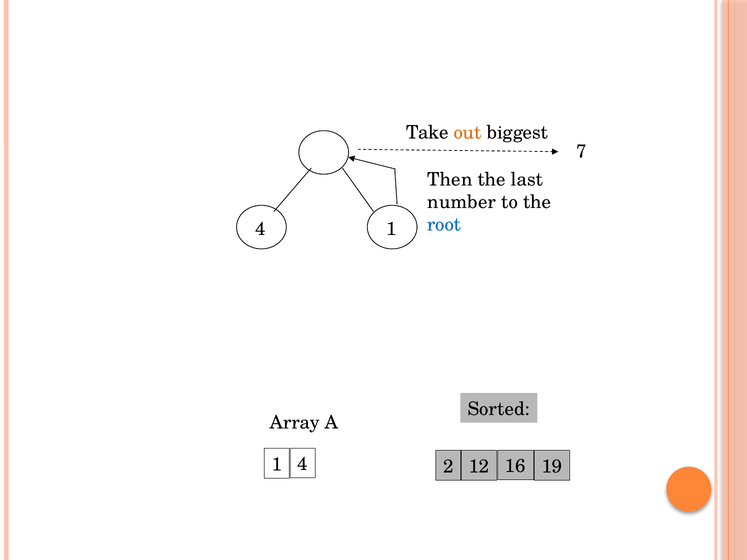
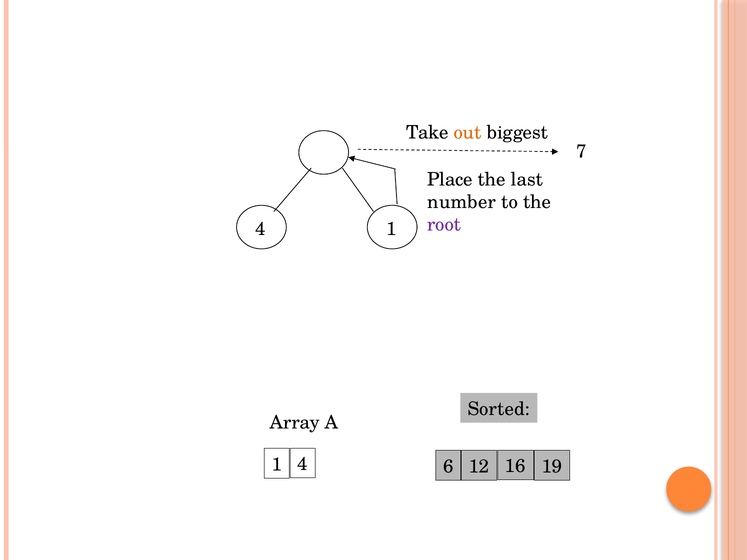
Then: Then -> Place (450, 180)
root colour: blue -> purple (444, 225)
2: 2 -> 6 (448, 467)
